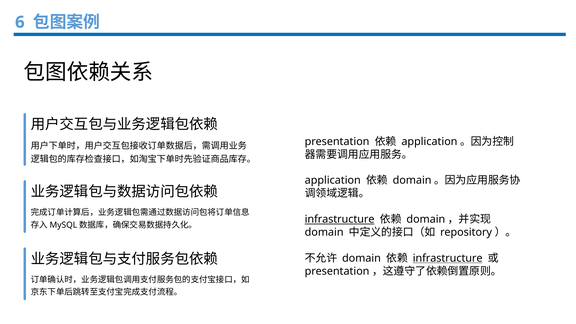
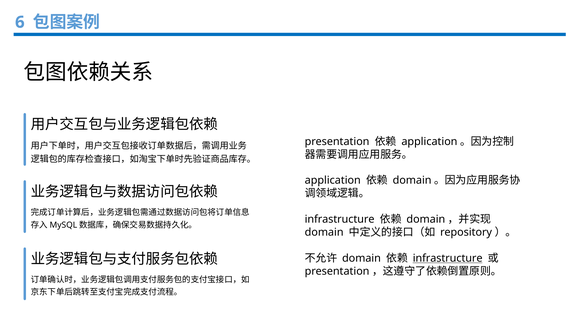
infrastructure underline: present -> none (340, 219)
